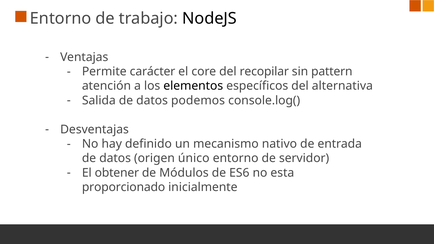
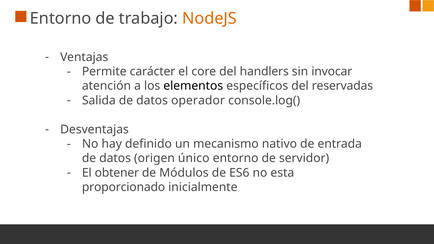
NodeJS colour: black -> orange (210, 18)
recopilar: recopilar -> handlers (264, 72)
pattern: pattern -> invocar (332, 72)
alternativa: alternativa -> reservadas (342, 86)
podemos: podemos -> operador (198, 101)
